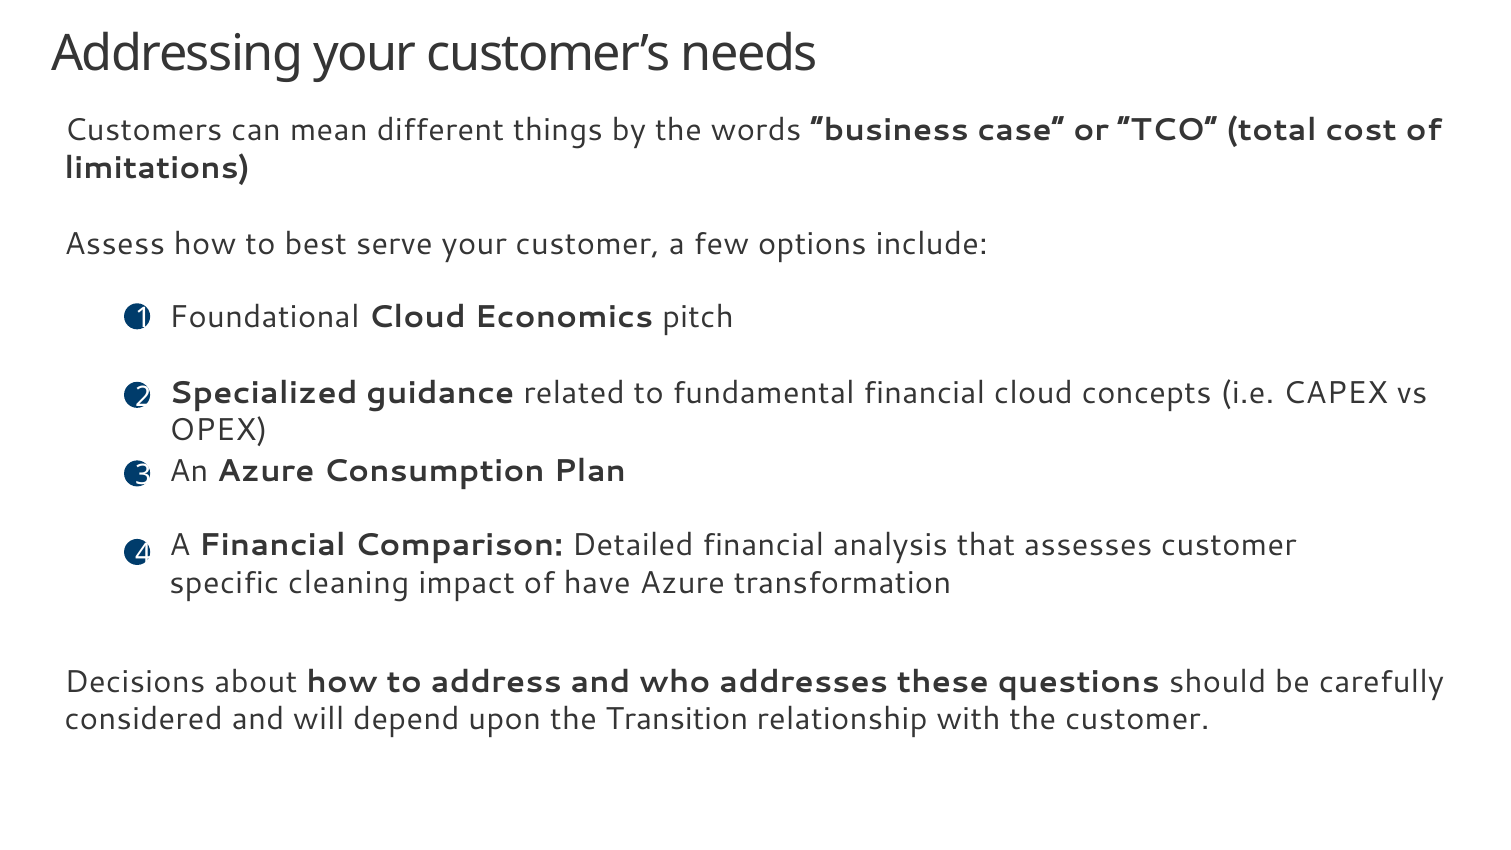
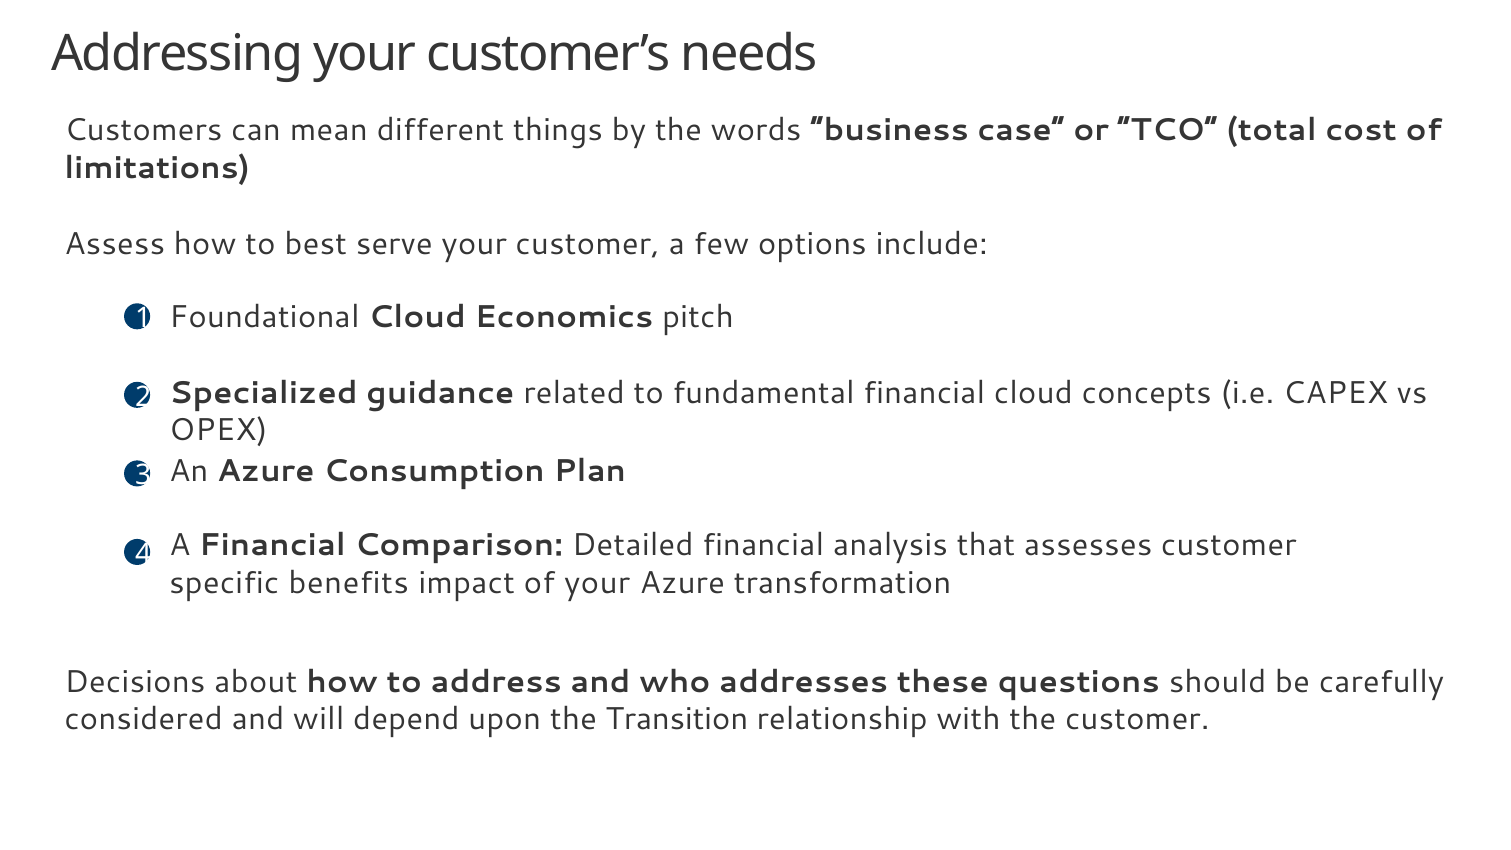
cleaning: cleaning -> benefits (349, 583)
of have: have -> your (597, 583)
